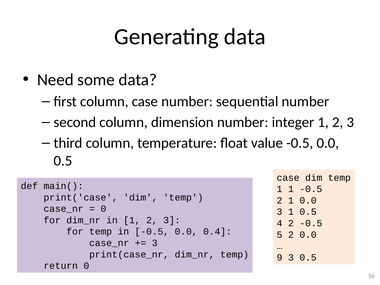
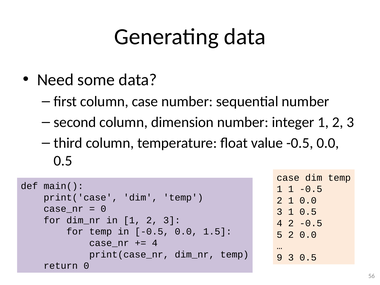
0.4: 0.4 -> 1.5 (217, 232)
3: 3 -> 4 (155, 243)
